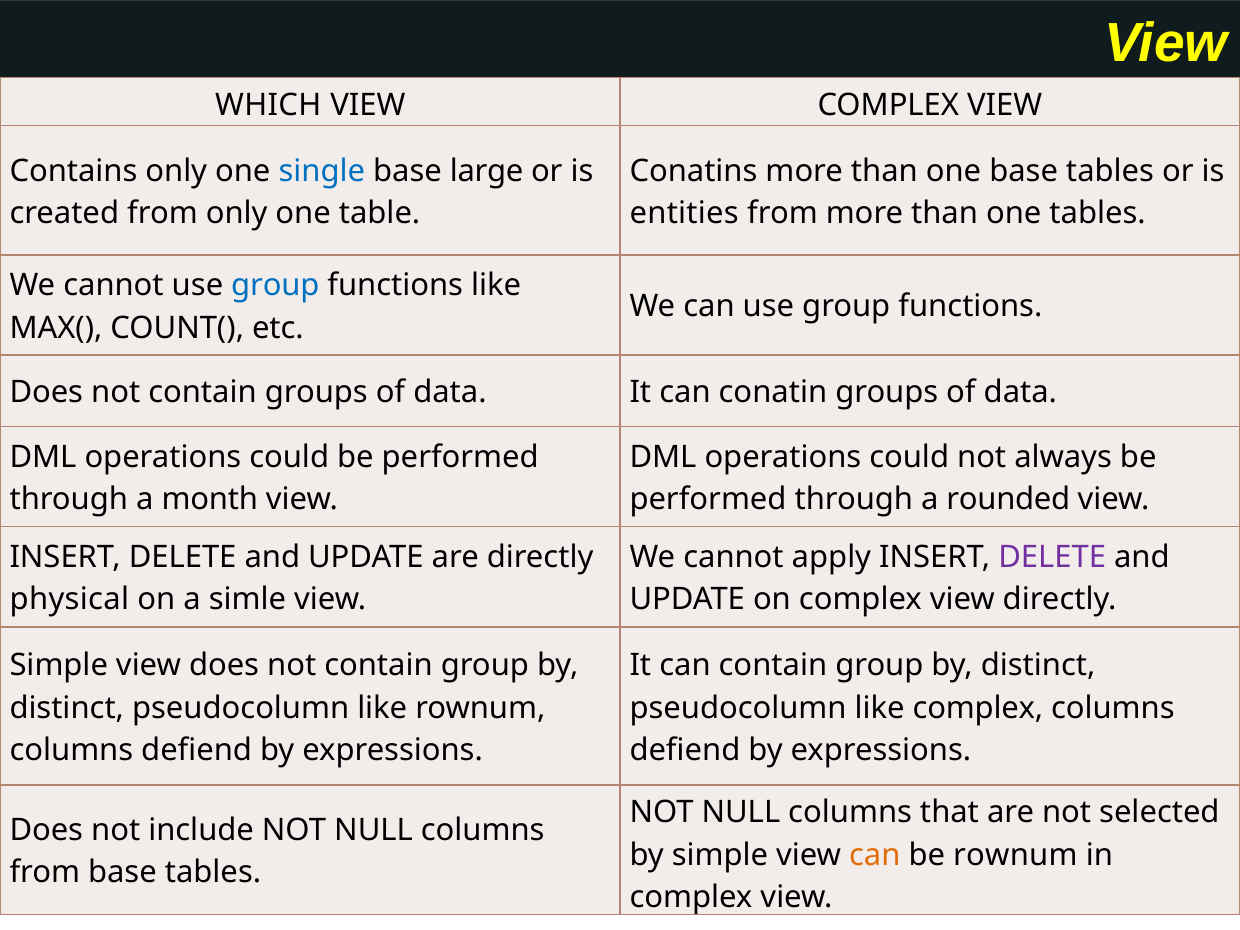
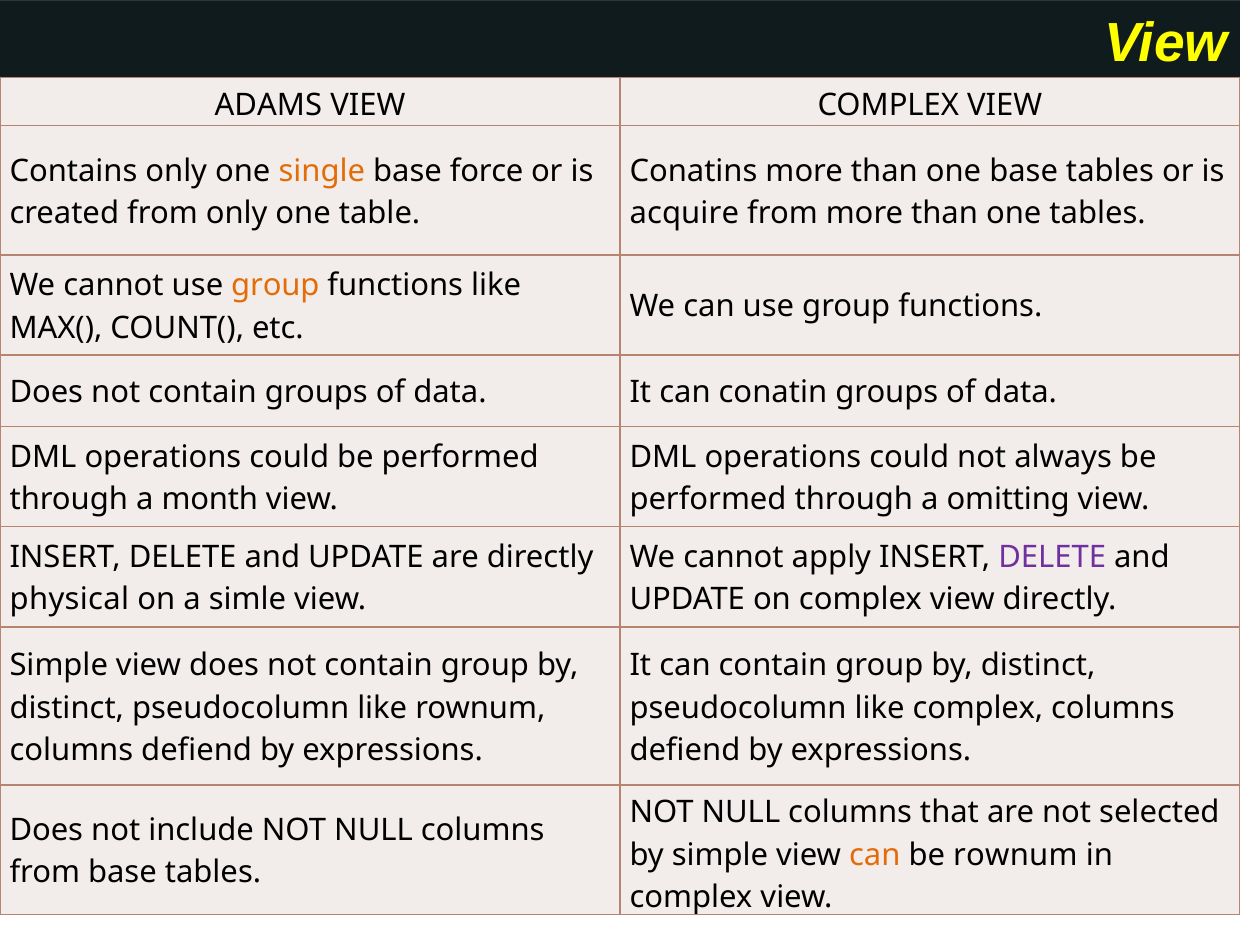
WHICH: WHICH -> ADAMS (268, 106)
single colour: blue -> orange (322, 171)
large: large -> force (487, 171)
entities: entities -> acquire (684, 213)
group colour: blue -> orange (275, 286)
rounded: rounded -> omitting (1008, 499)
